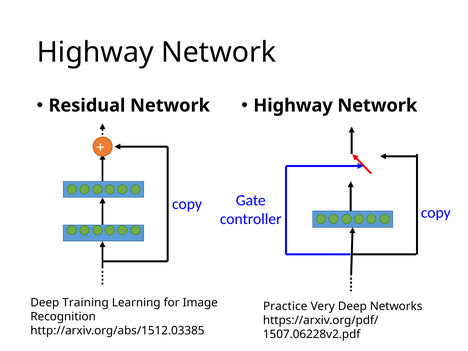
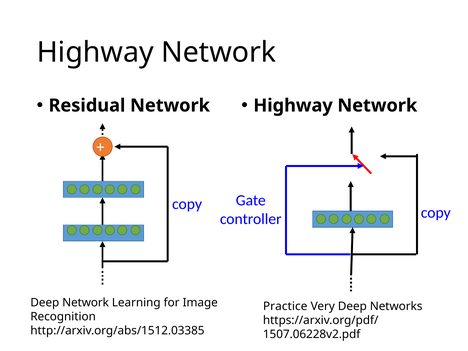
Deep Training: Training -> Network (86, 303)
